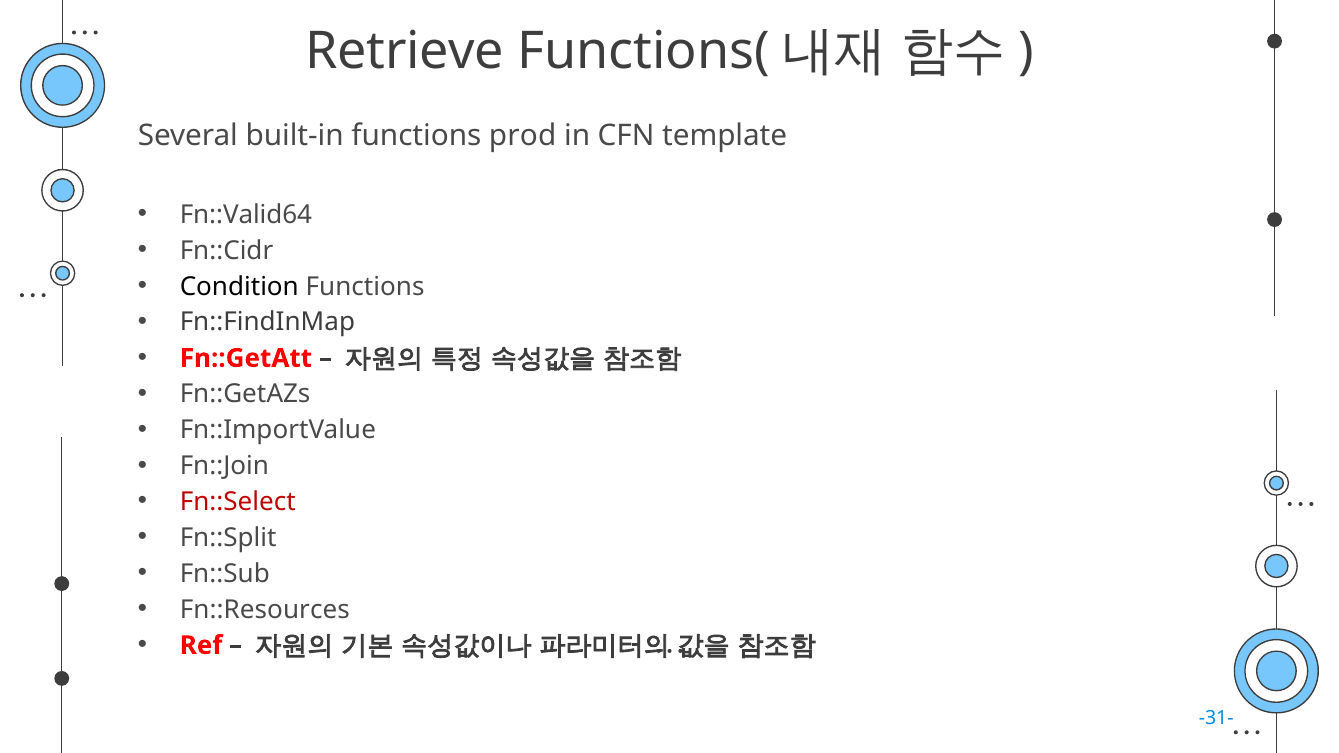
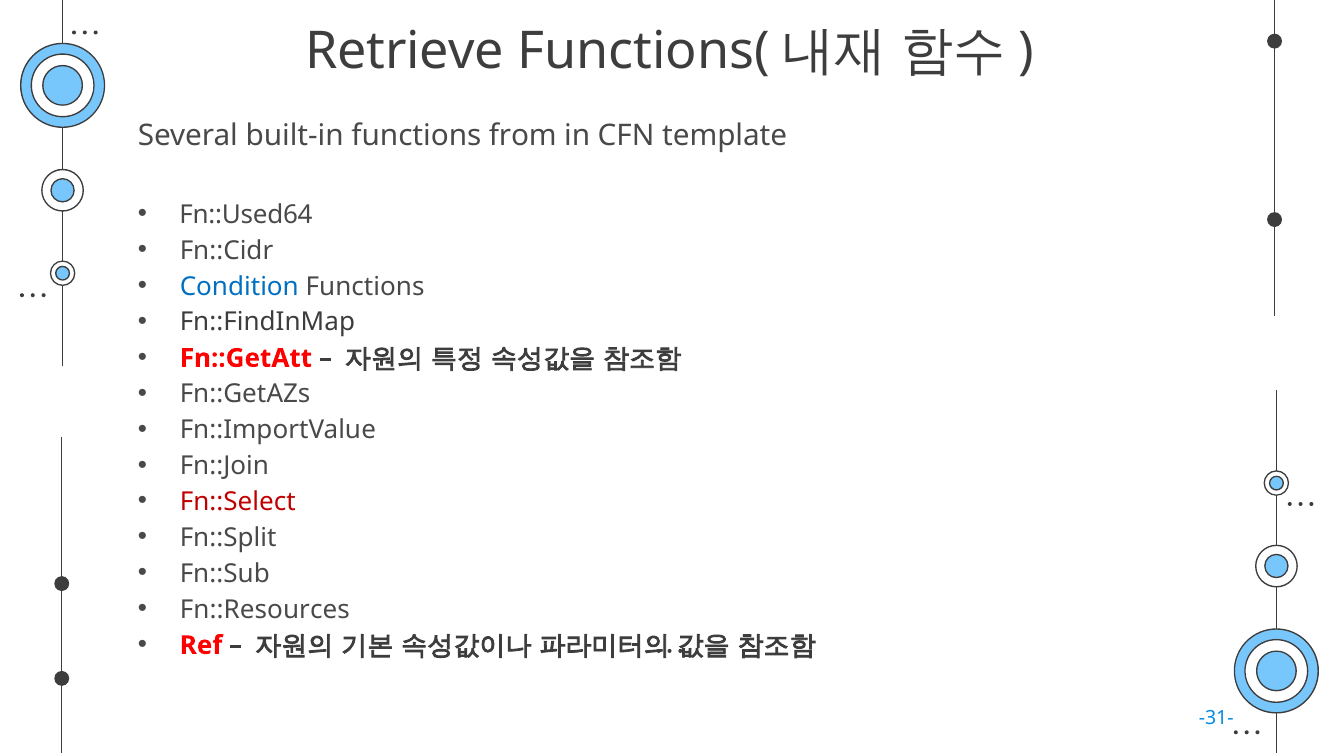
prod: prod -> from (523, 136)
Fn::Valid64: Fn::Valid64 -> Fn::Used64 (246, 215)
Condition colour: black -> blue (239, 287)
